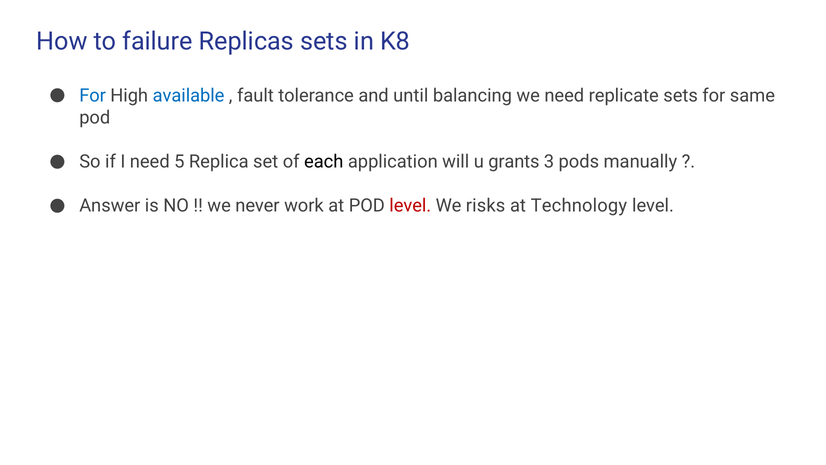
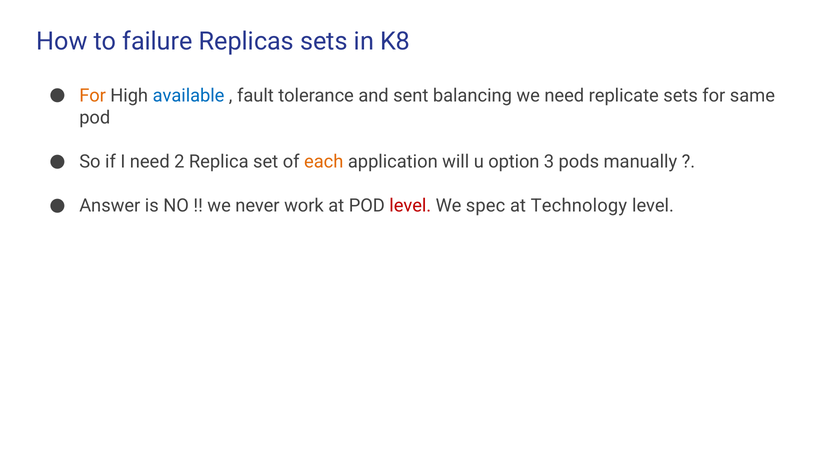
For colour: blue -> orange (93, 96)
until: until -> sent (411, 96)
5: 5 -> 2 (179, 162)
each colour: black -> orange (324, 162)
grants: grants -> option (514, 162)
risks: risks -> spec (486, 206)
